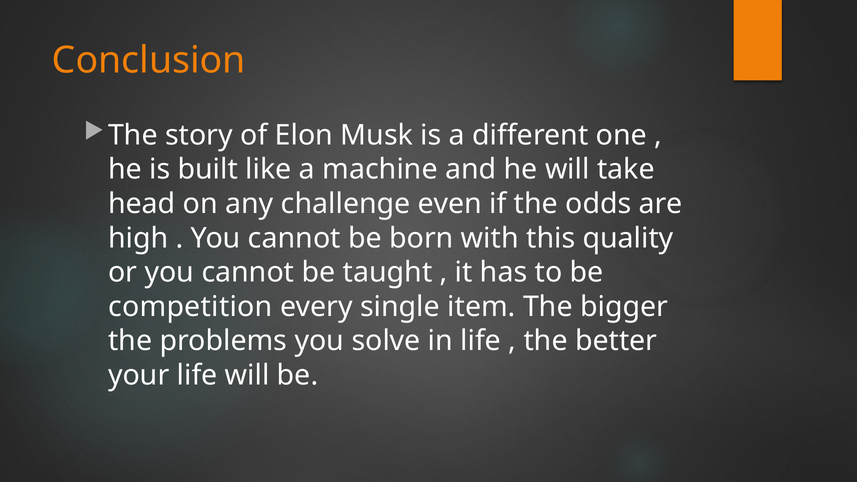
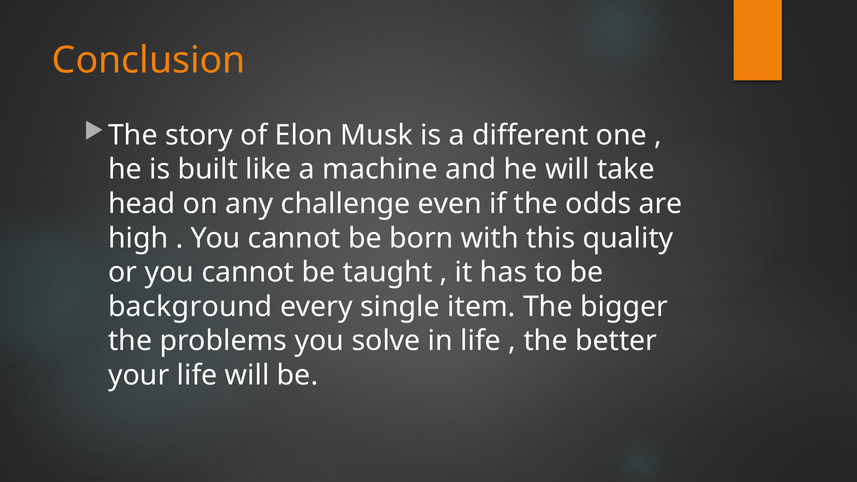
competition: competition -> background (190, 307)
